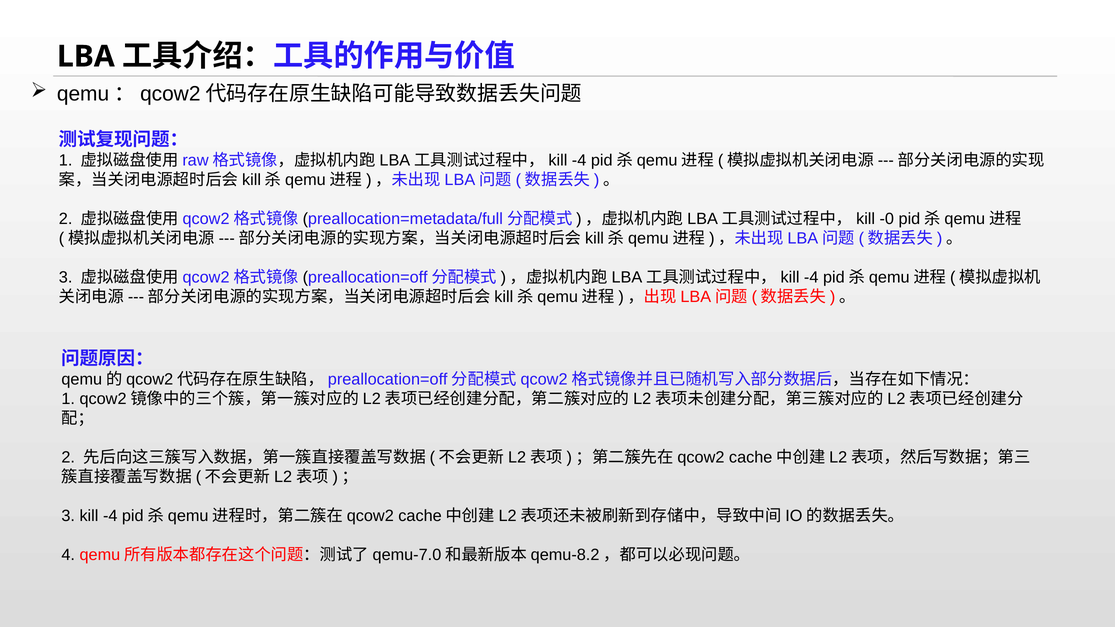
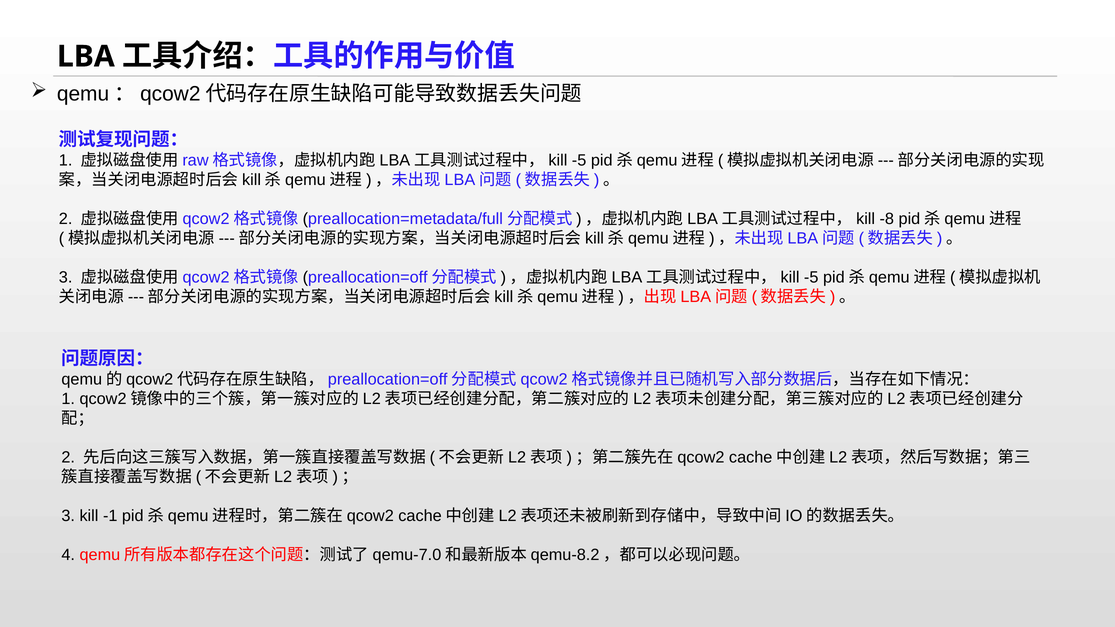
-4: -4 -> -5 (579, 160)
-0: -0 -> -8 (887, 219)
-4: -4 -> -5 (811, 277)
kill -4: -4 -> -1 (110, 516)
